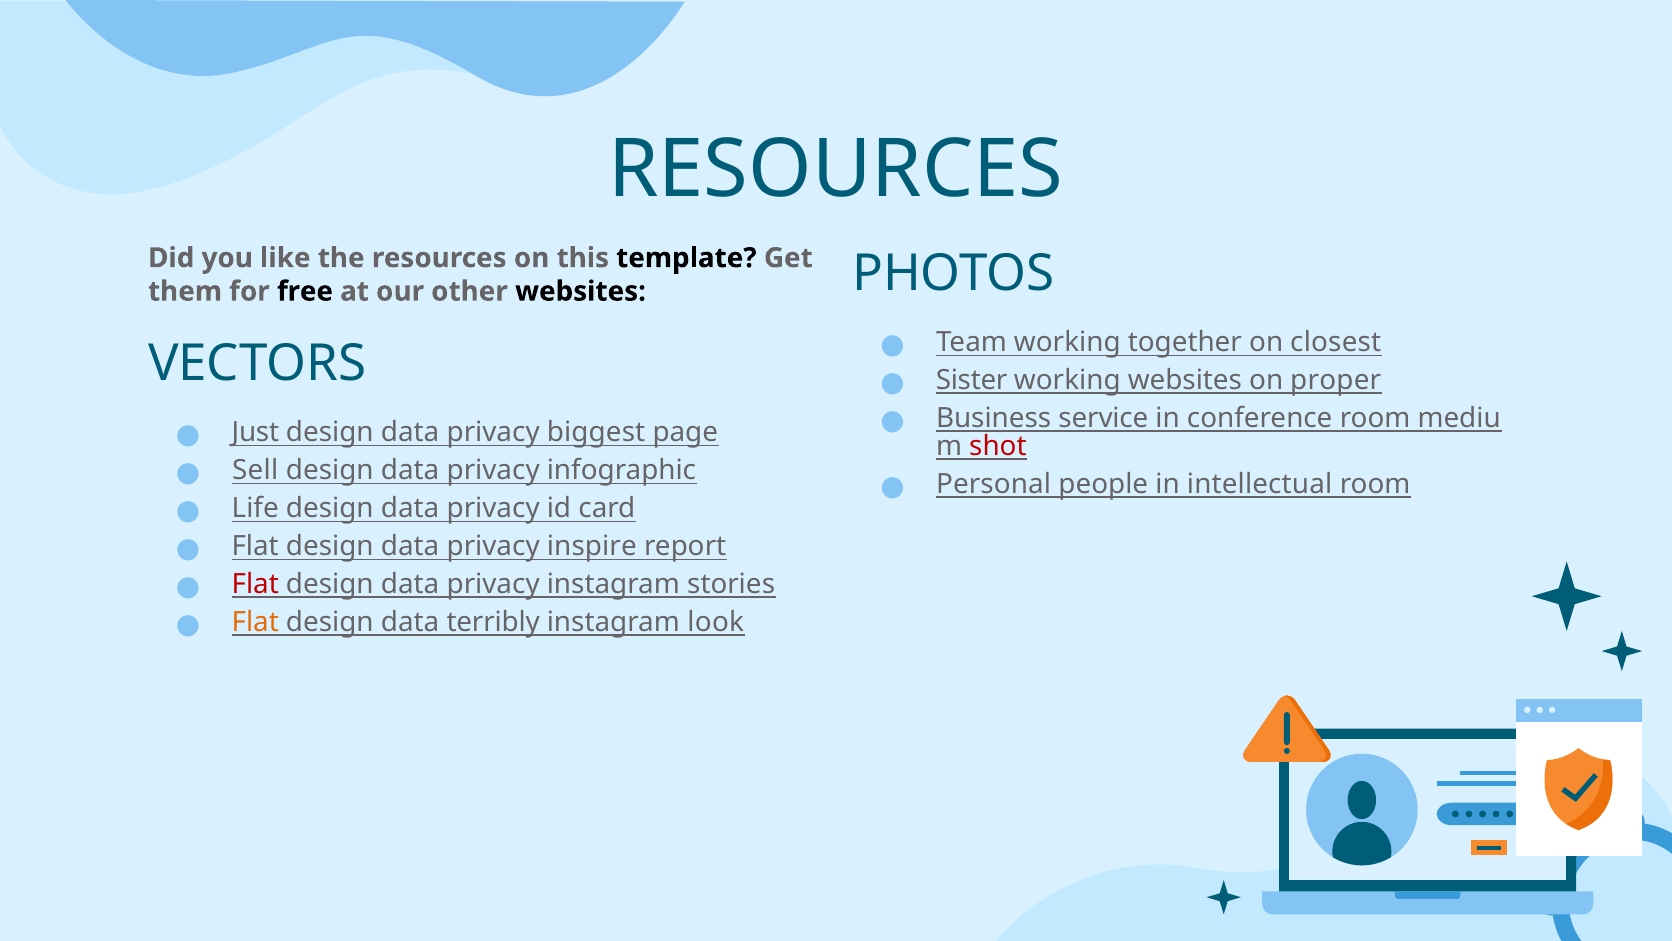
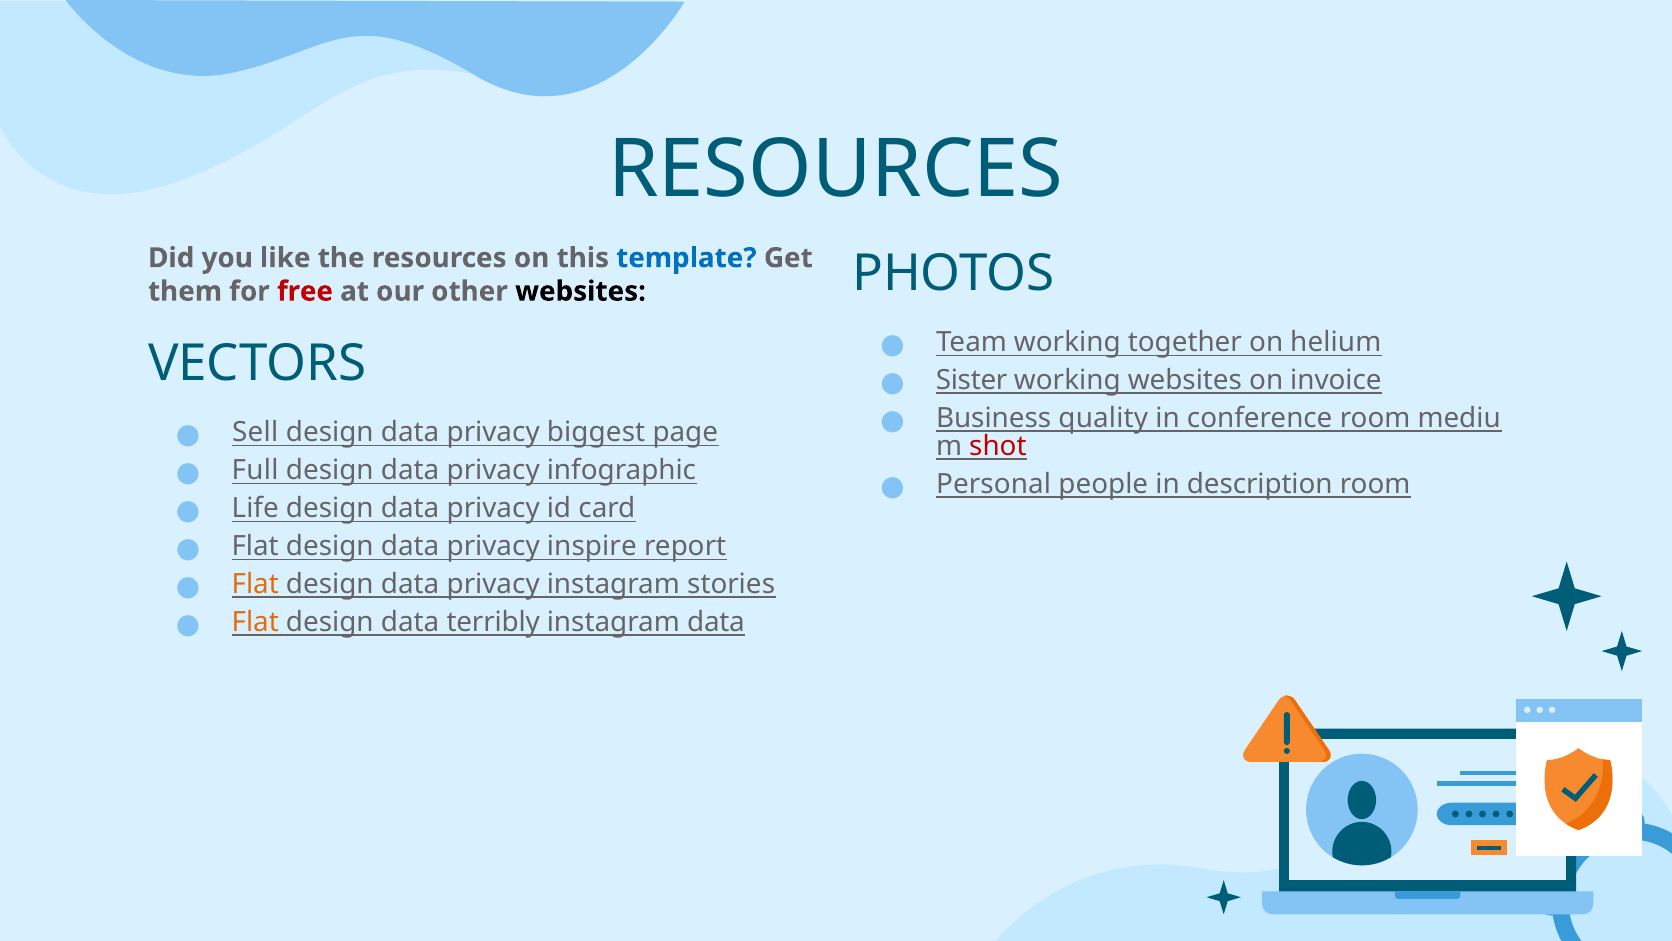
template colour: black -> blue (686, 258)
free colour: black -> red (305, 291)
closest: closest -> helium (1336, 342)
proper: proper -> invoice (1336, 380)
service: service -> quality (1103, 418)
Just: Just -> Sell (255, 433)
Sell: Sell -> Full (255, 470)
intellectual: intellectual -> description (1260, 484)
Flat colour: red -> orange (255, 584)
instagram look: look -> data (716, 622)
